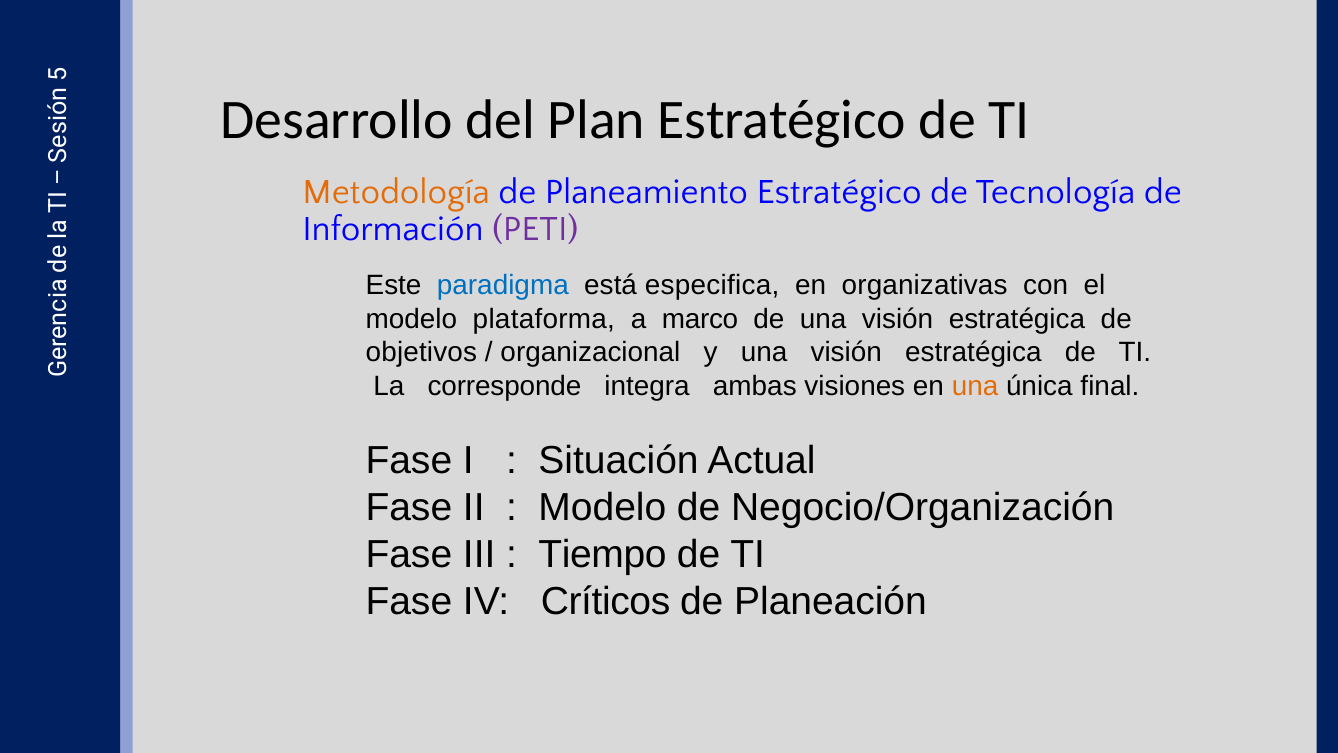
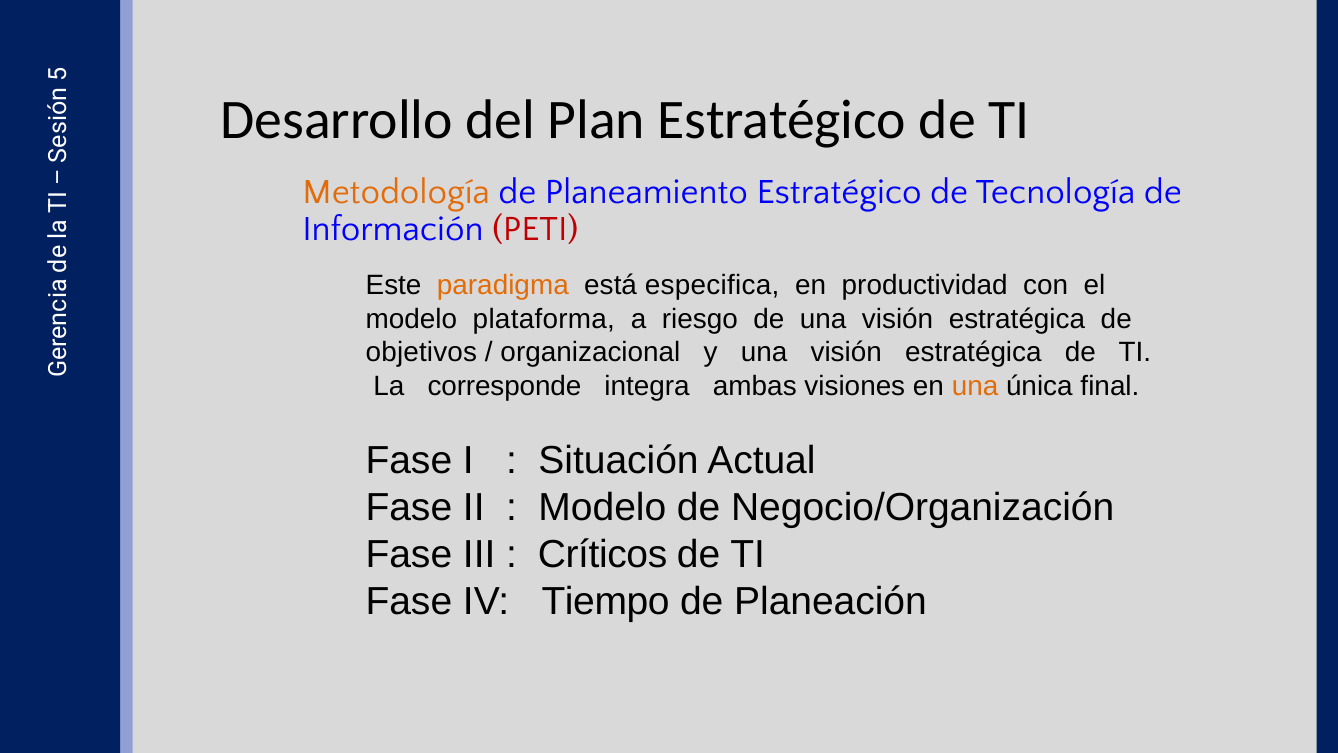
PETI colour: purple -> red (535, 229)
paradigma colour: blue -> orange (503, 285)
organizativas: organizativas -> productividad (925, 285)
marco: marco -> riesgo (700, 319)
Tiempo: Tiempo -> Críticos (603, 554)
Críticos: Críticos -> Tiempo (606, 601)
